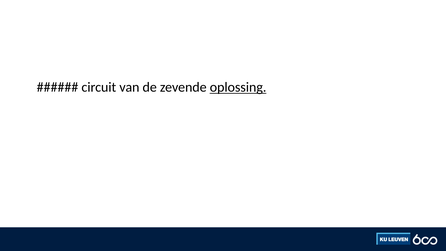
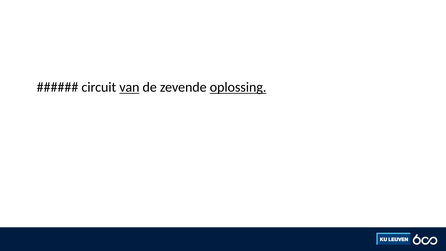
van underline: none -> present (129, 87)
